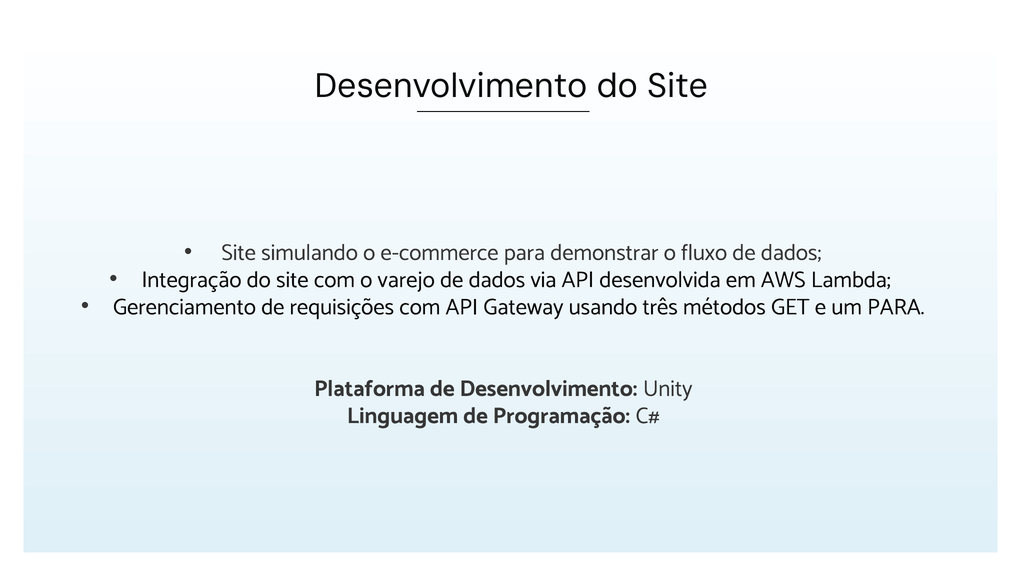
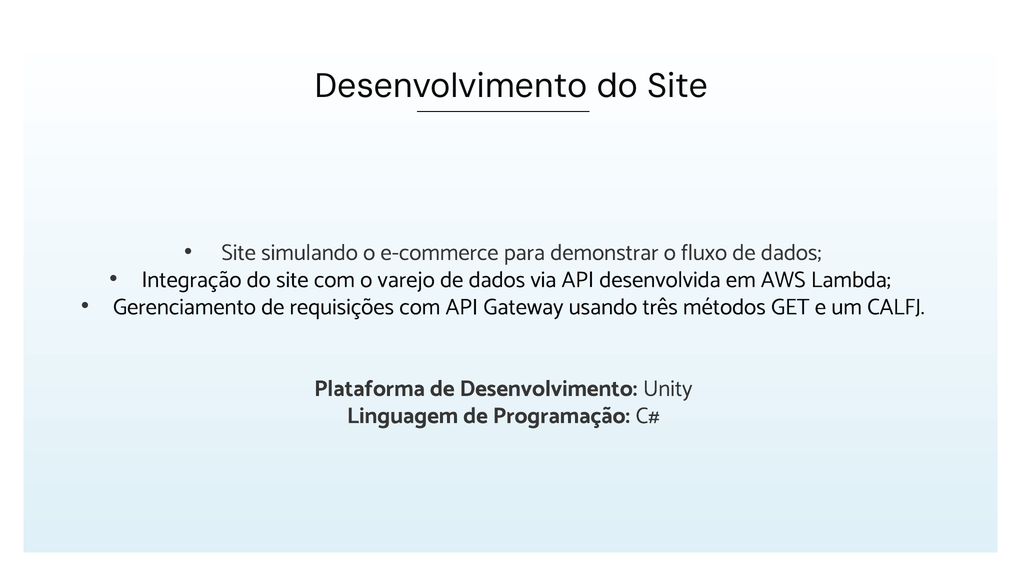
um PARA: PARA -> CALFJ (896, 307)
